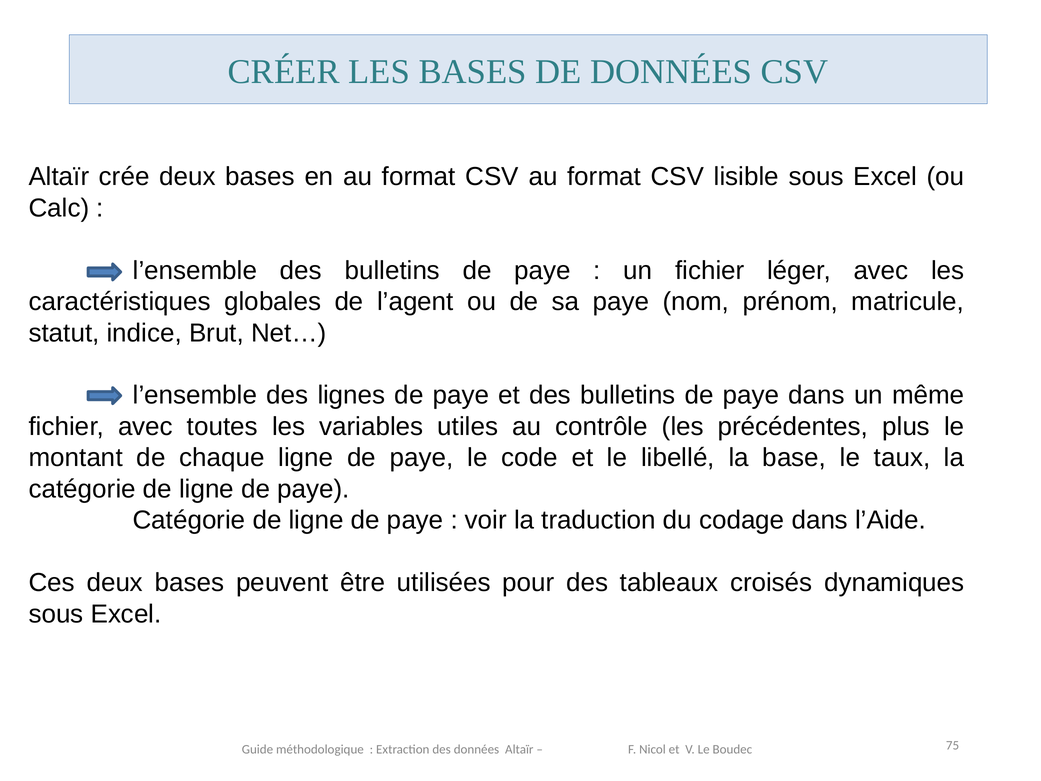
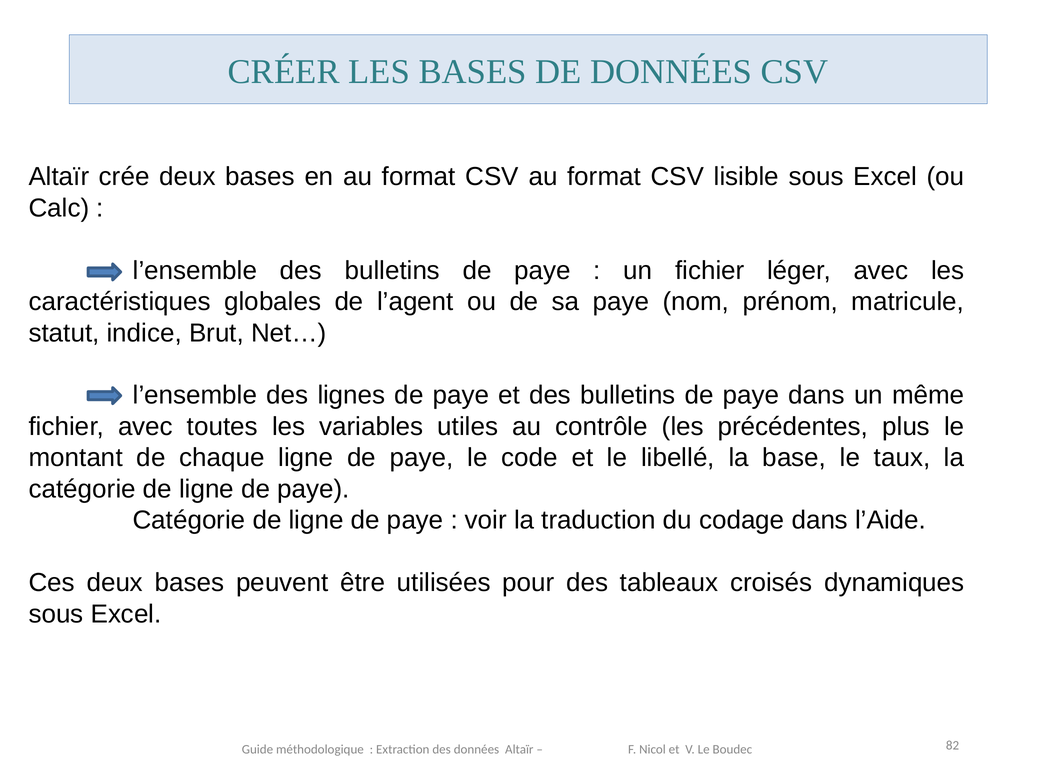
75: 75 -> 82 (953, 745)
